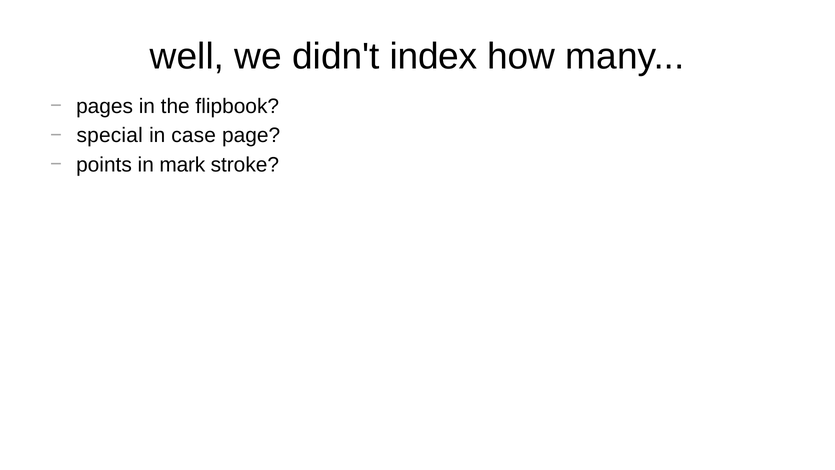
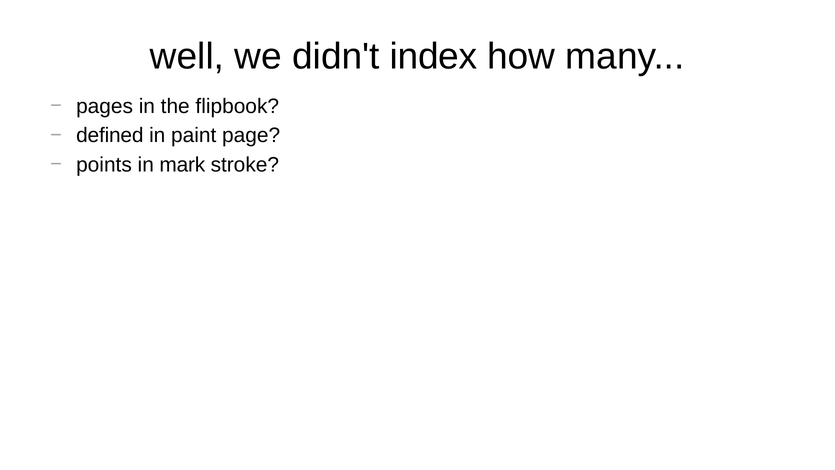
special: special -> defined (110, 135)
case: case -> paint (194, 135)
